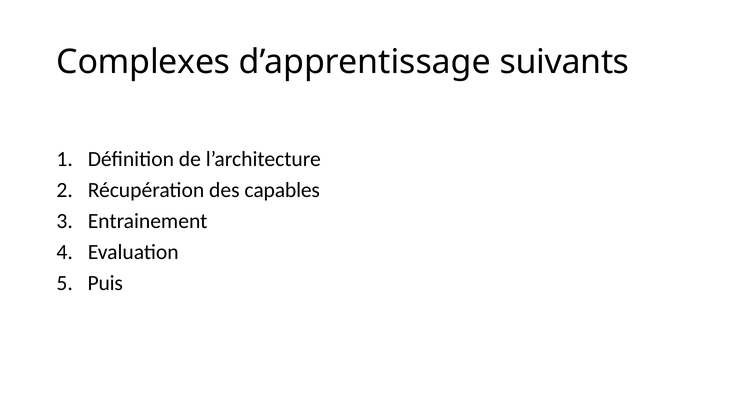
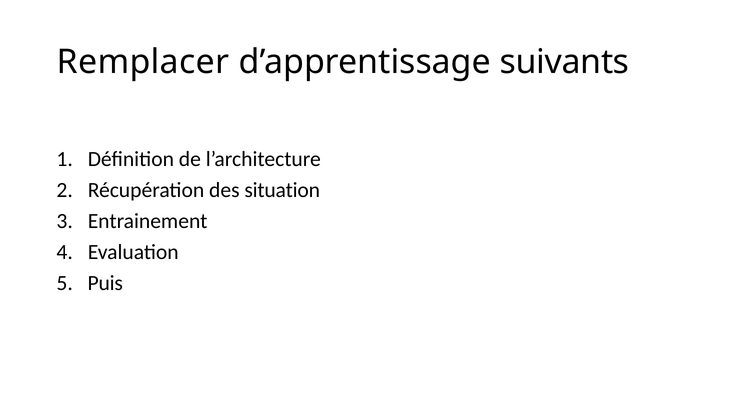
Complexes: Complexes -> Remplacer (143, 62)
capables: capables -> situation (282, 190)
